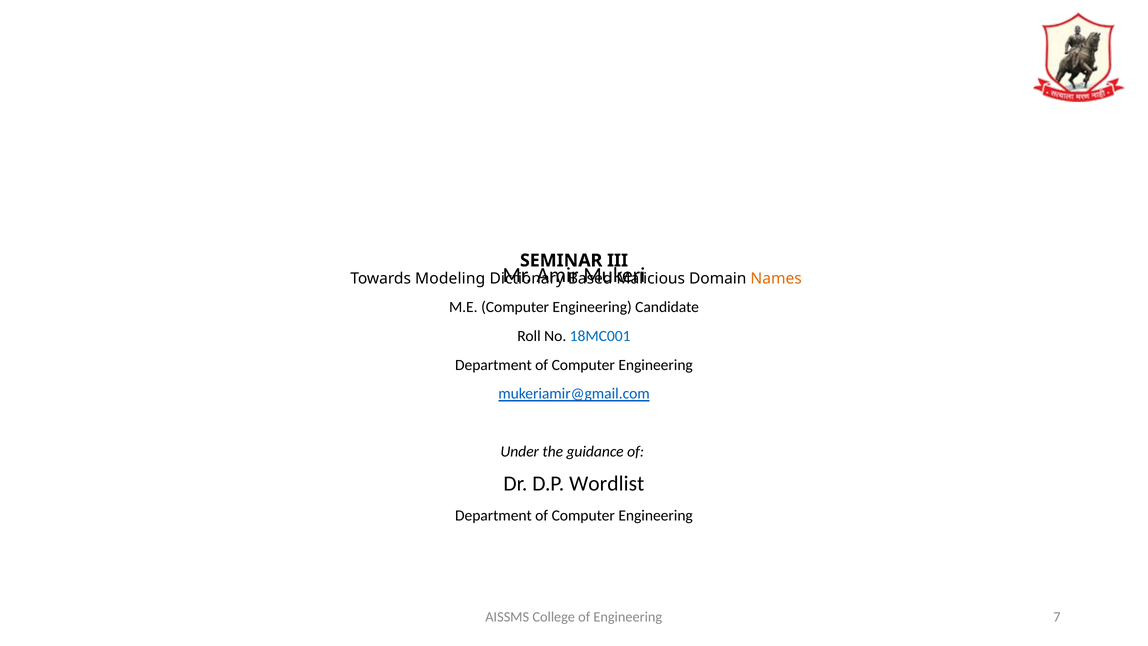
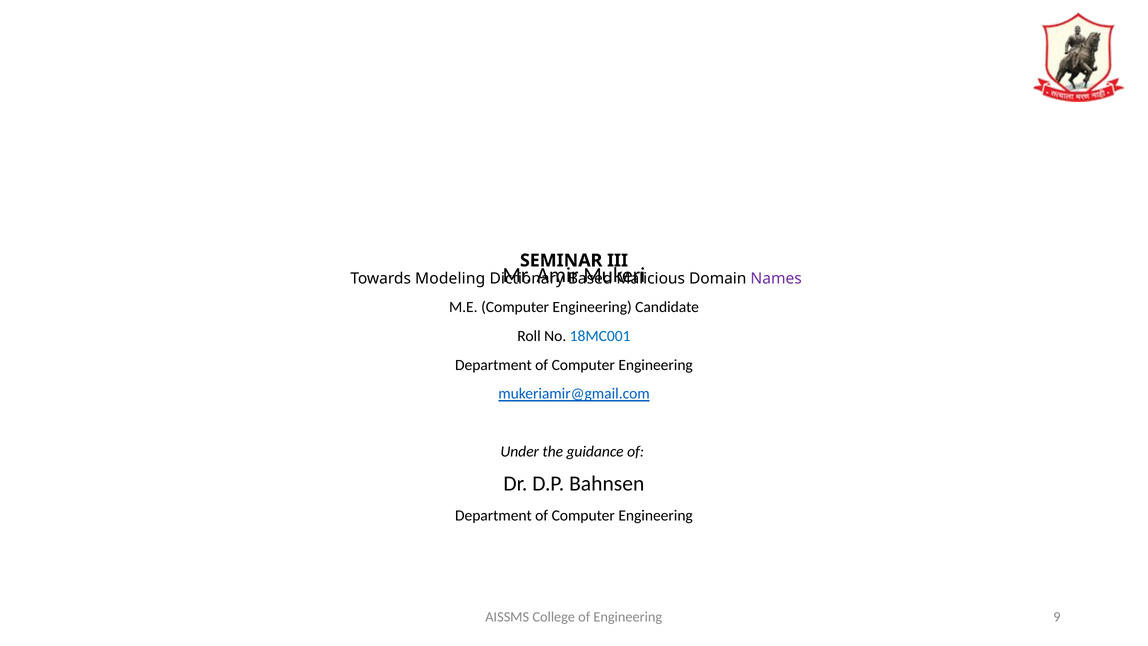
Names colour: orange -> purple (776, 279)
Wordlist: Wordlist -> Bahnsen (607, 483)
7: 7 -> 9 (1057, 617)
